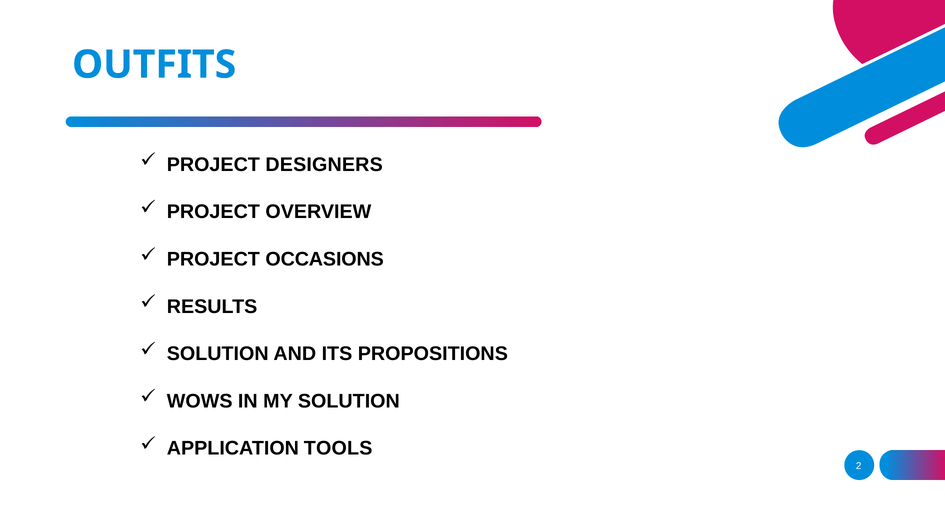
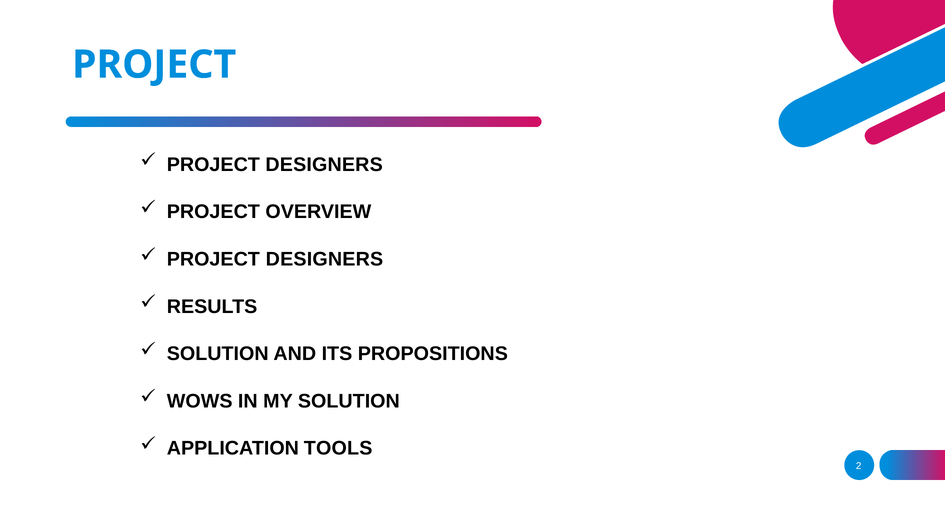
OUTFITS: OUTFITS -> PROJECT (154, 65)
OCCASIONS: OCCASIONS -> DESIGNERS (324, 259)
